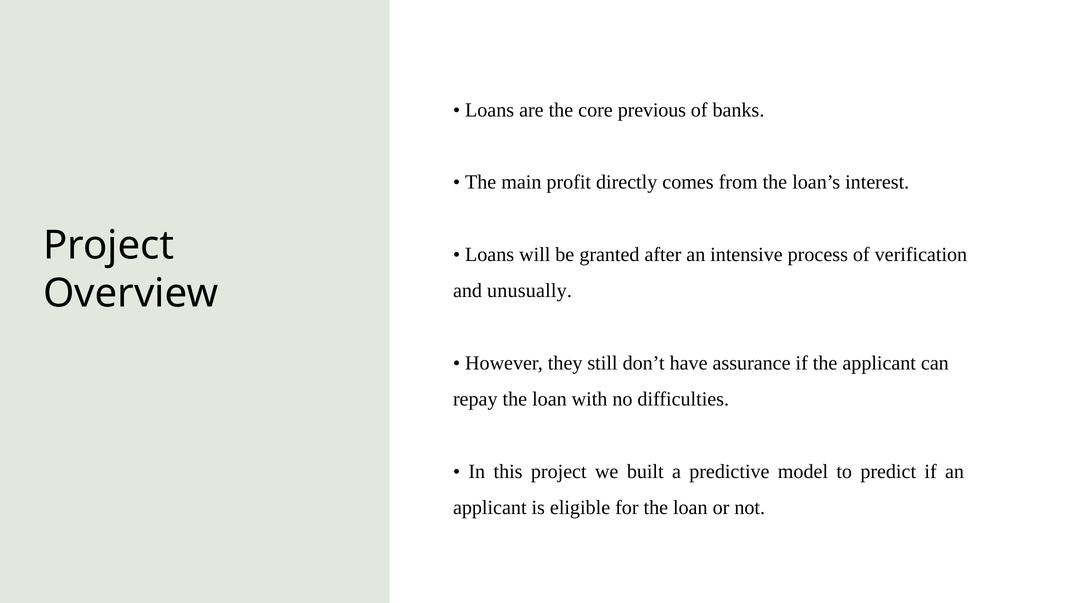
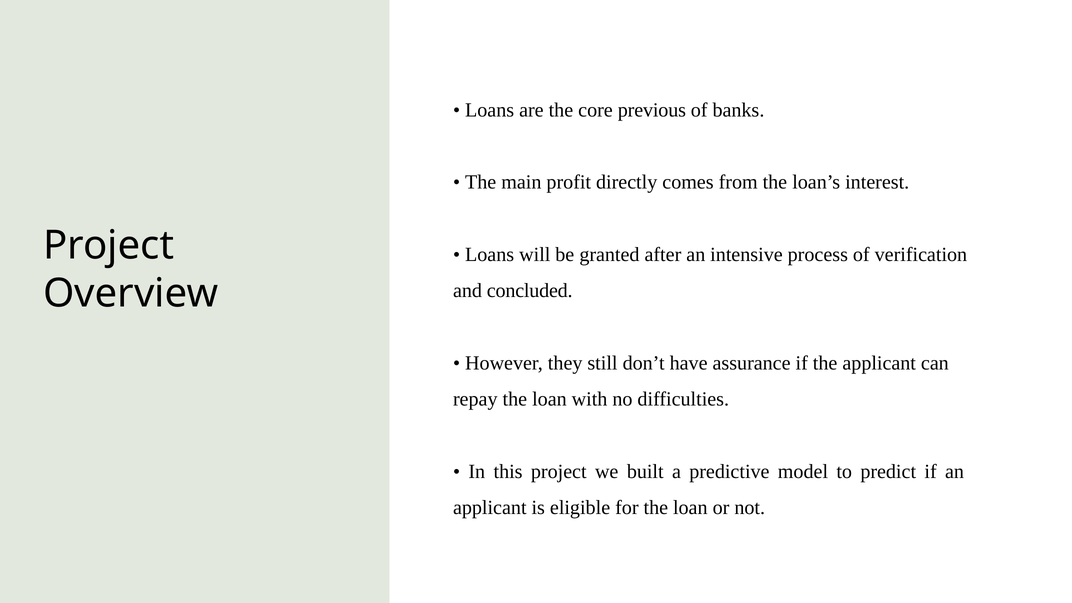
unusually: unusually -> concluded (530, 291)
